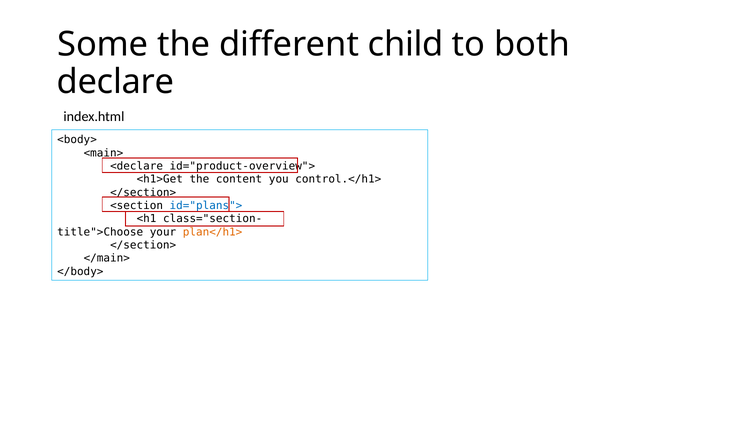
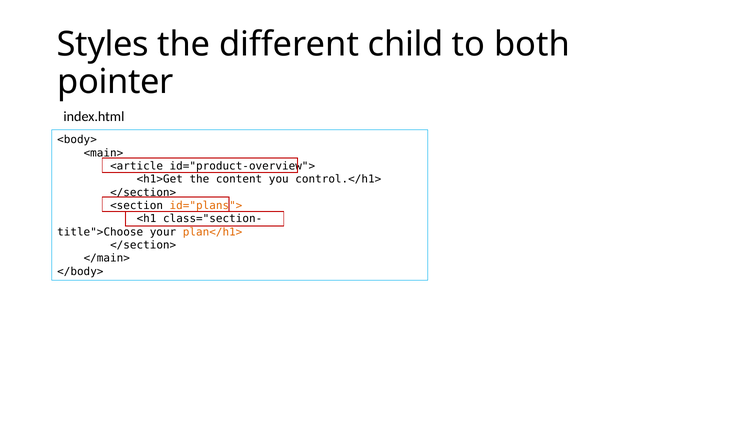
Some: Some -> Styles (103, 45)
declare: declare -> pointer (115, 82)
<declare: <declare -> <article (137, 166)
id="plans"> colour: blue -> orange (206, 206)
